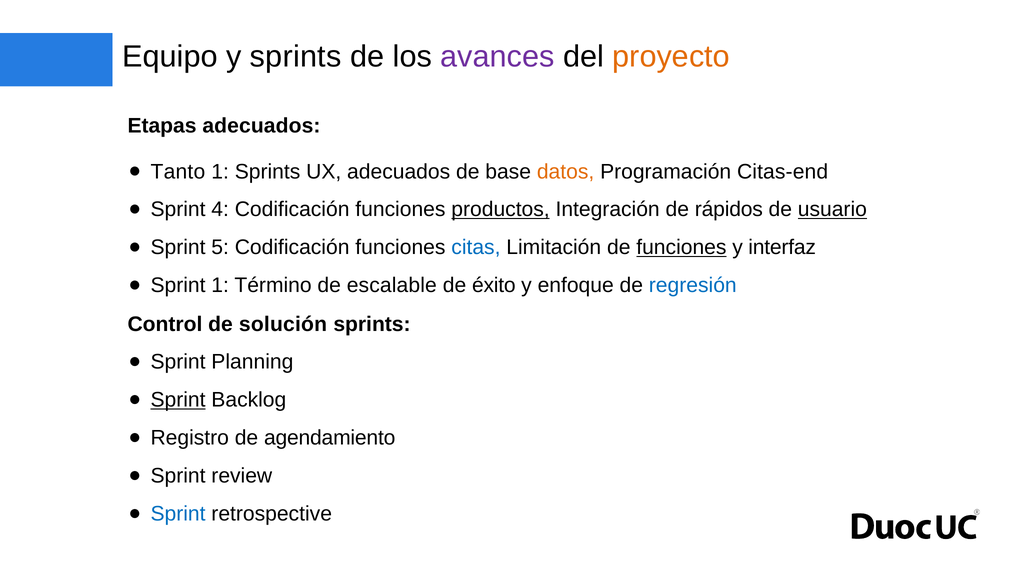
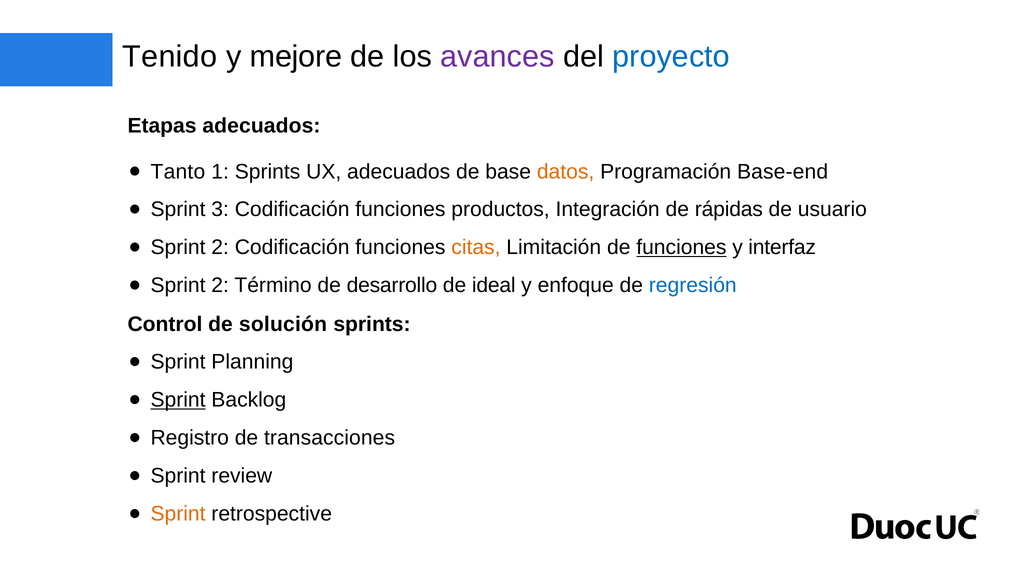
Equipo: Equipo -> Tenido (170, 56)
y sprints: sprints -> mejore (296, 56)
proyecto colour: orange -> blue (671, 56)
Citas-end: Citas-end -> Base-end (783, 171)
4: 4 -> 3 (220, 209)
productos underline: present -> none (501, 209)
rápidos: rápidos -> rápidas (729, 209)
usuario underline: present -> none (832, 209)
5: 5 -> 2 (220, 247)
citas colour: blue -> orange (476, 247)
1: 1 -> 2 (220, 285)
escalable: escalable -> desarrollo (392, 285)
éxito: éxito -> ideal (494, 285)
agendamiento: agendamiento -> transacciones (330, 438)
Sprint colour: blue -> orange (178, 514)
